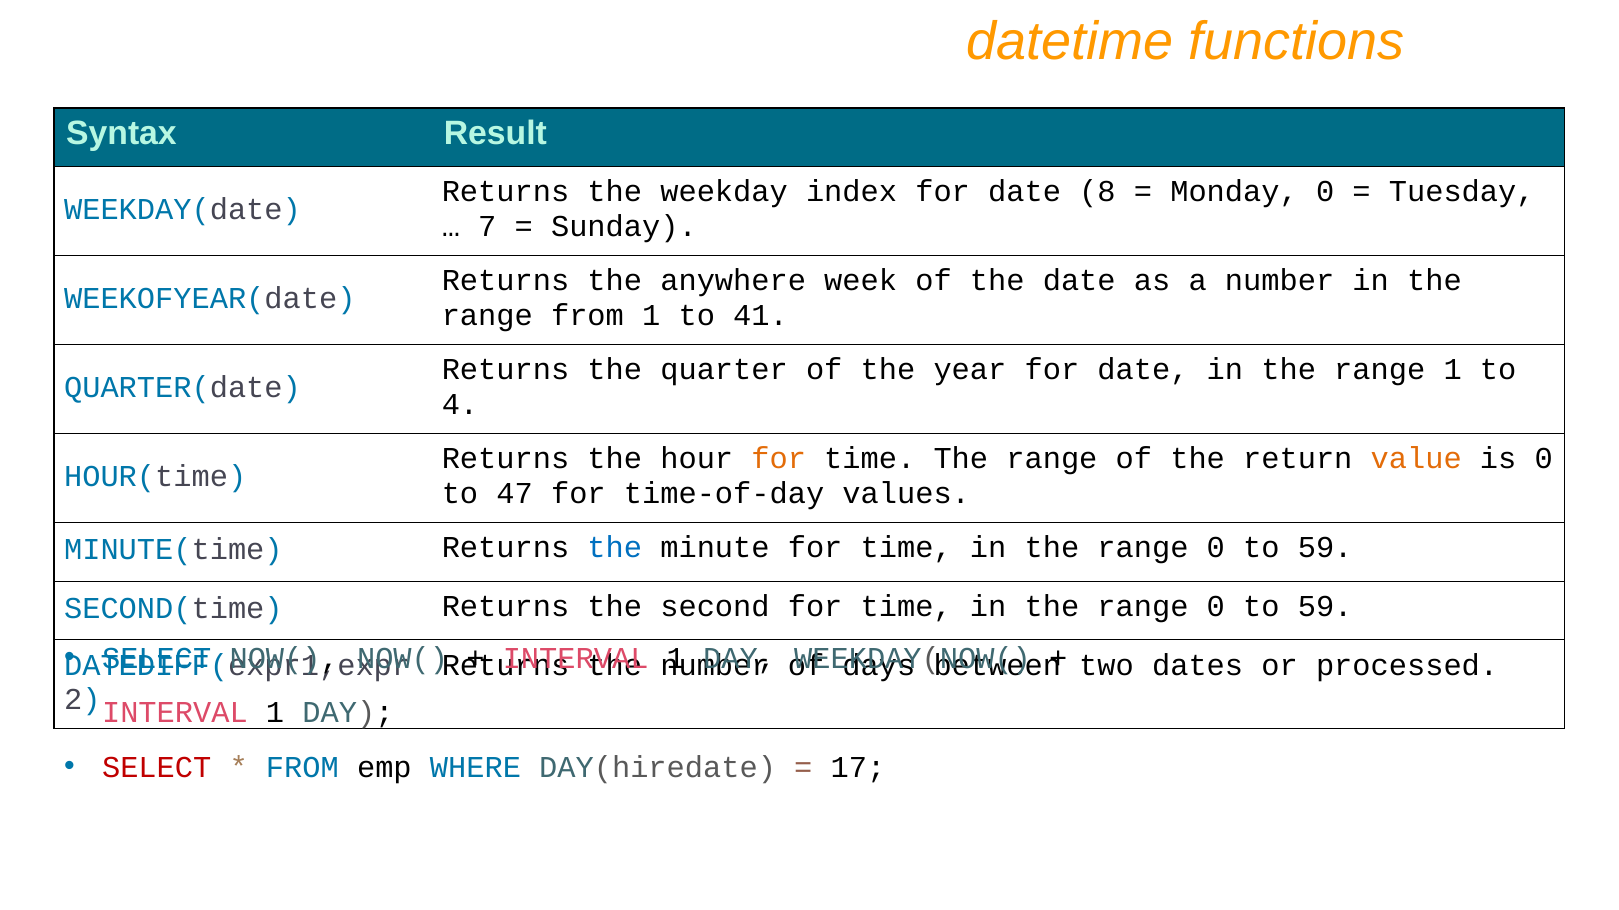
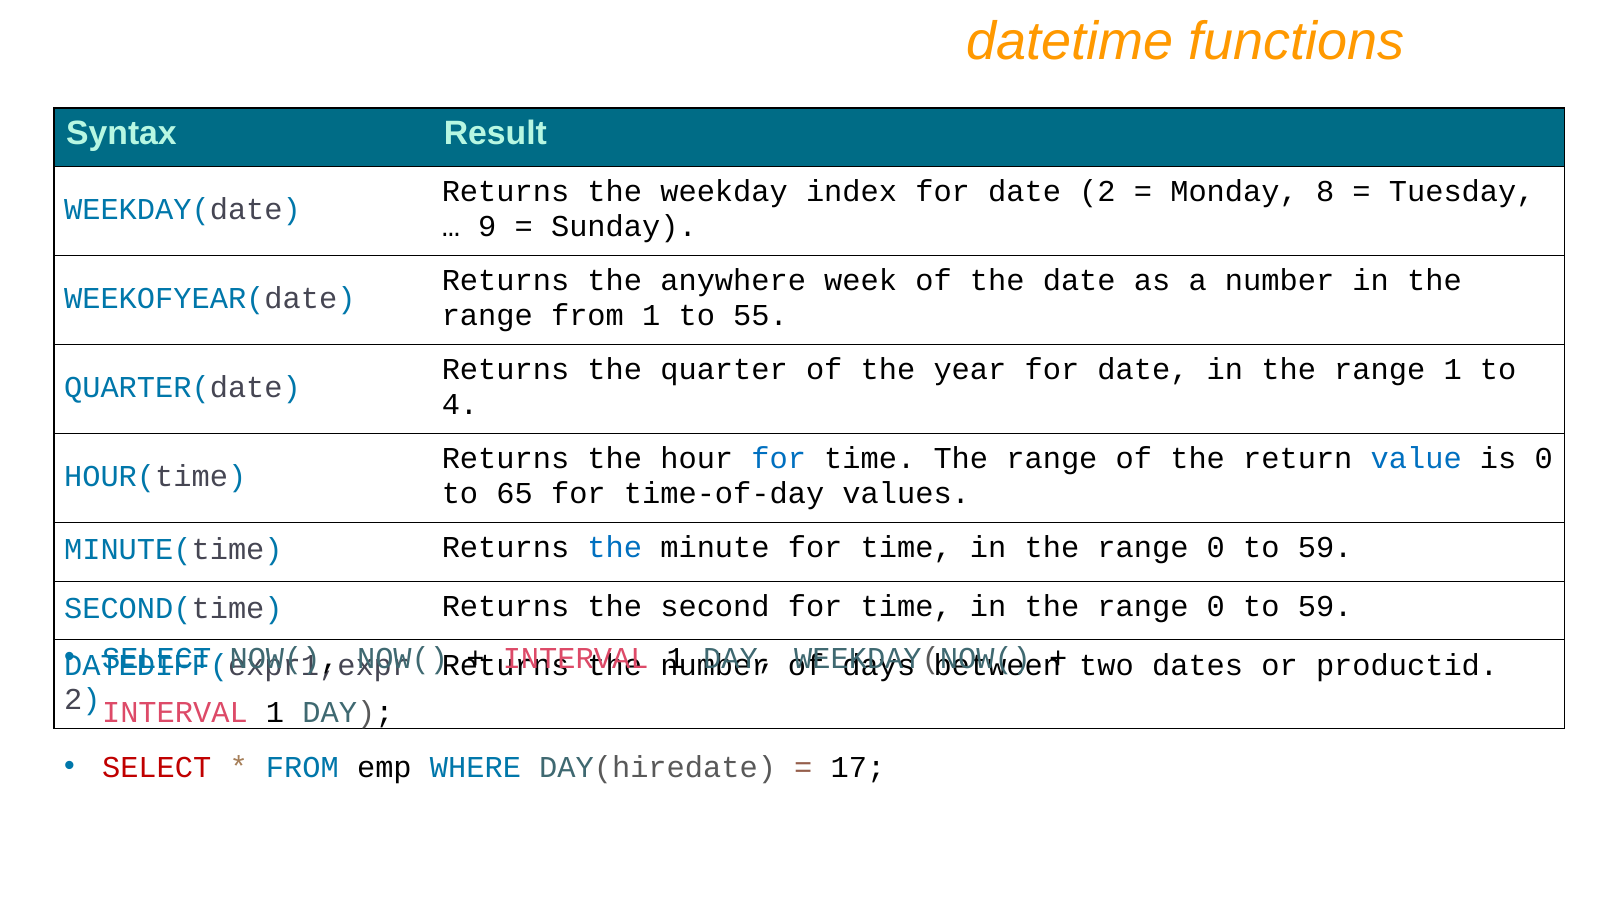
date 8: 8 -> 2 (1097, 192)
Monday 0: 0 -> 8 (1325, 192)
7: 7 -> 9 (487, 227)
41: 41 -> 55 (761, 316)
for colour: orange -> blue (779, 459)
value colour: orange -> blue (1416, 459)
47: 47 -> 65 (515, 494)
processed: processed -> productid (1407, 666)
